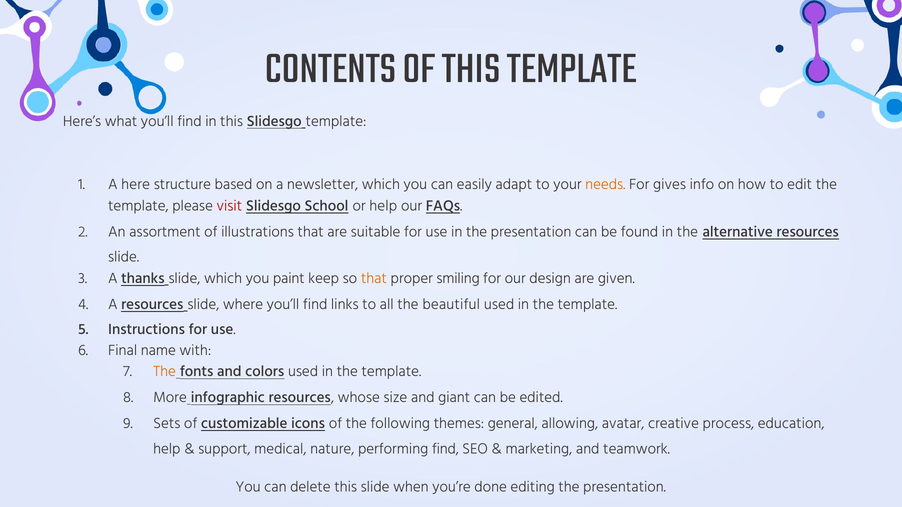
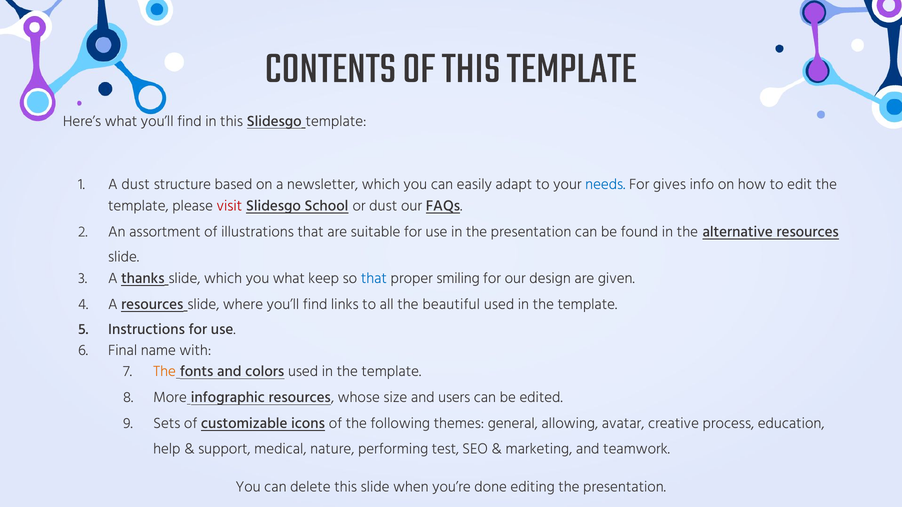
A here: here -> dust (136, 184)
needs colour: orange -> blue (605, 184)
or help: help -> dust (383, 206)
you paint: paint -> what (289, 278)
that colour: orange -> blue (374, 278)
giant: giant -> users (454, 398)
performing find: find -> test (445, 449)
